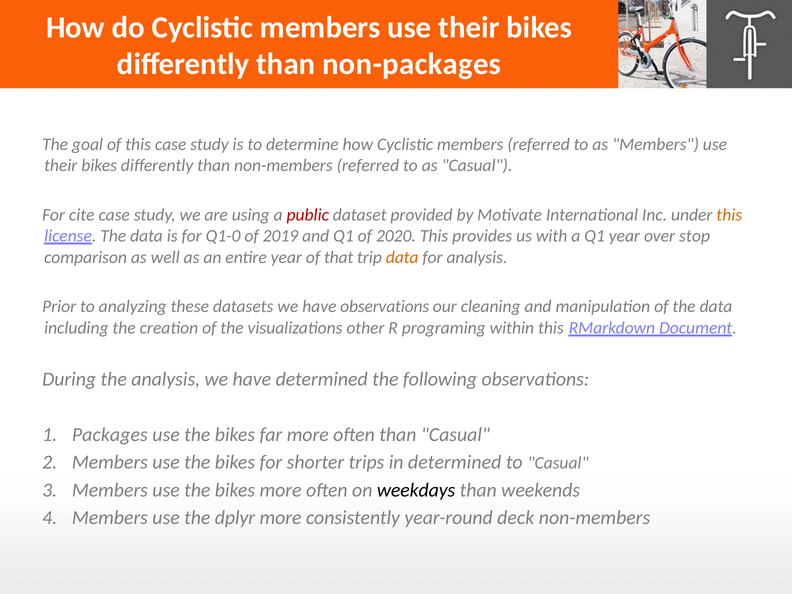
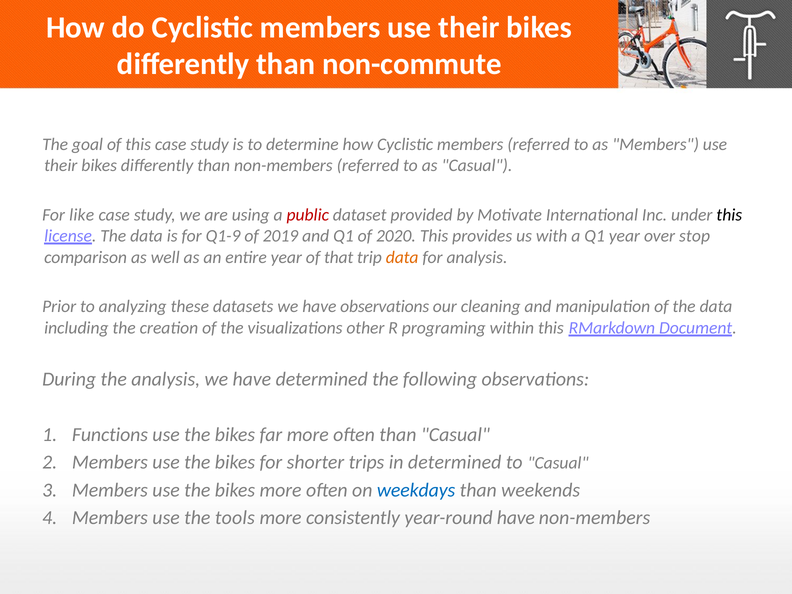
non-packages: non-packages -> non-commute (412, 64)
cite: cite -> like (82, 215)
this colour: orange -> black (729, 215)
Q1-0: Q1-0 -> Q1-9 (223, 236)
Packages: Packages -> Functions (110, 435)
weekdays colour: black -> blue (416, 490)
dplyr: dplyr -> tools (235, 518)
year-round deck: deck -> have (516, 518)
